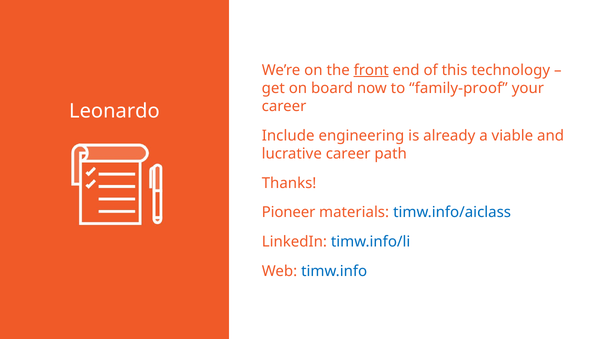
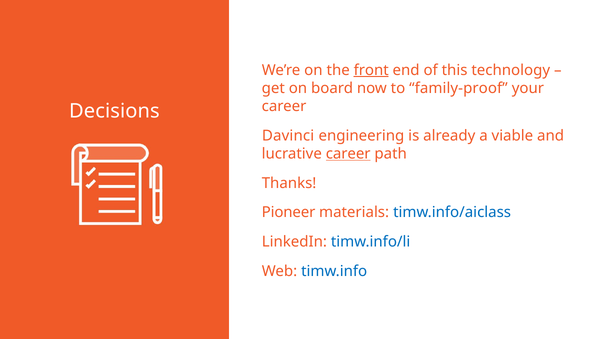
Leonardo: Leonardo -> Decisions (114, 111)
Include: Include -> Davinci (288, 136)
career underline: none -> present (348, 154)
